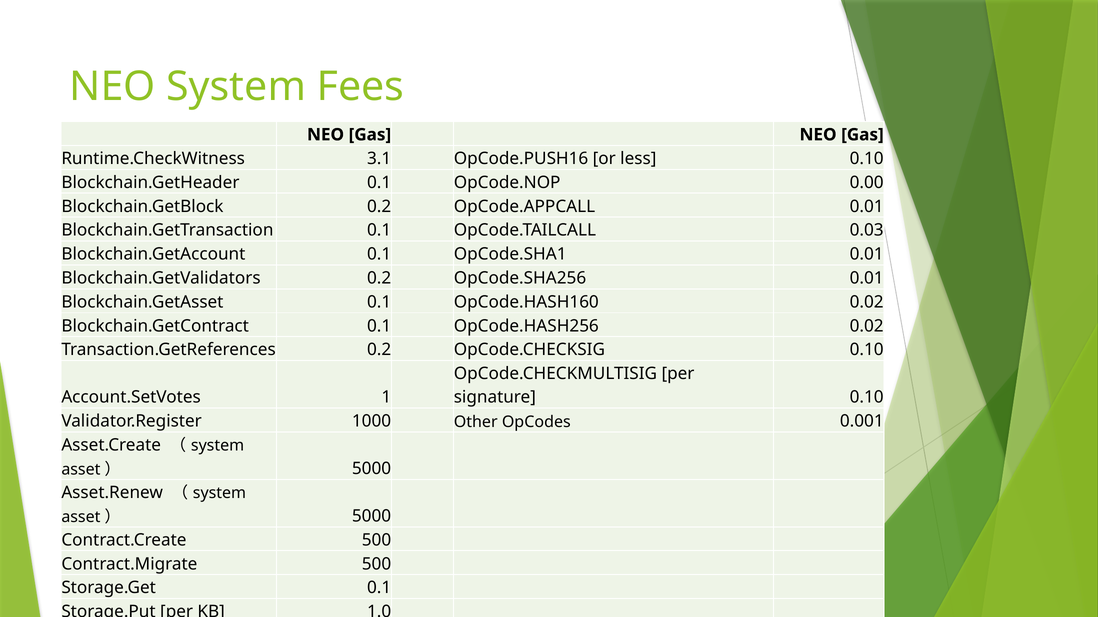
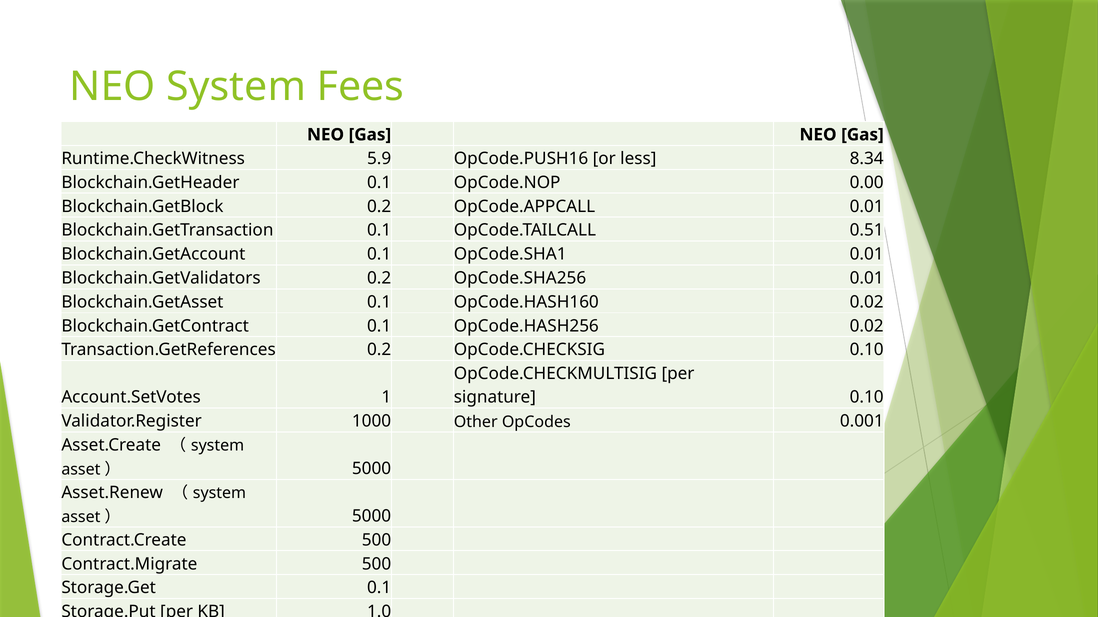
3.1: 3.1 -> 5.9 (379, 159)
less 0.10: 0.10 -> 8.34 (867, 159)
0.03: 0.03 -> 0.51 (867, 231)
